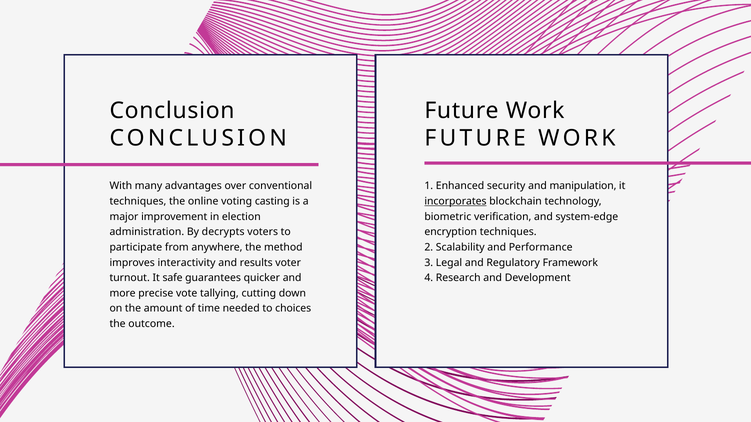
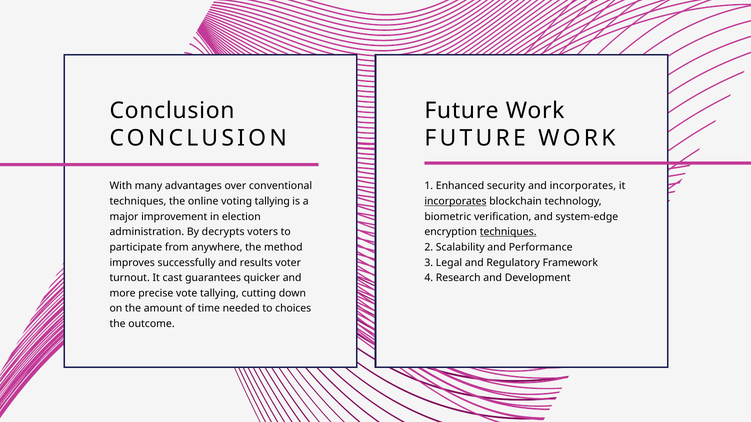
and manipulation: manipulation -> incorporates (583, 186)
voting casting: casting -> tallying (272, 202)
techniques underline: none -> present (508, 232)
interactivity: interactivity -> successfully (187, 263)
safe: safe -> cast (172, 278)
